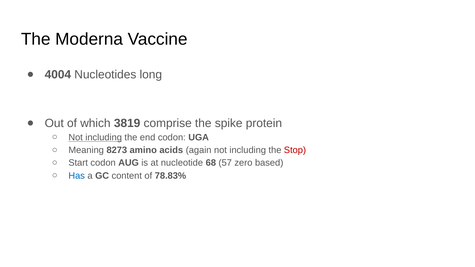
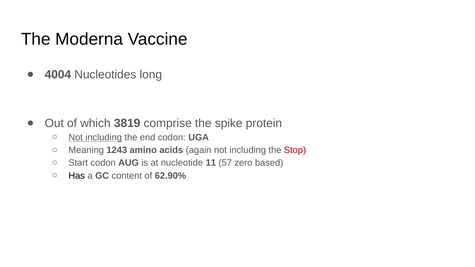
8273: 8273 -> 1243 (117, 150)
68: 68 -> 11 (211, 163)
Has colour: blue -> black (77, 176)
78.83%: 78.83% -> 62.90% (170, 176)
